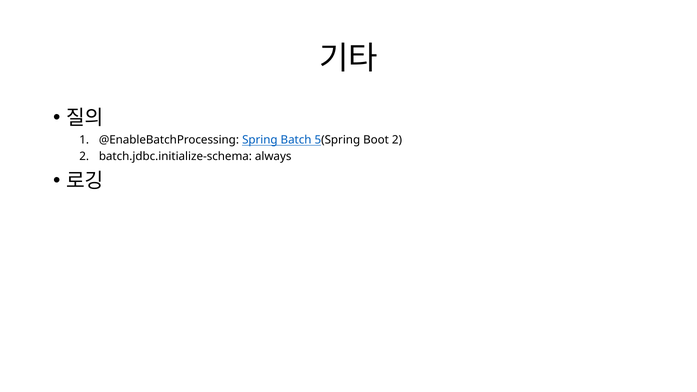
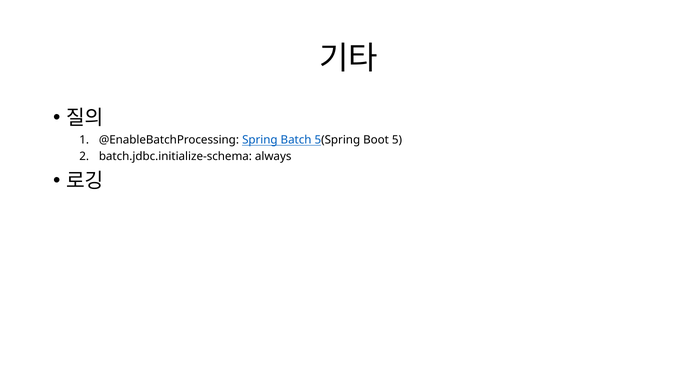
Boot 2: 2 -> 5 (397, 140)
